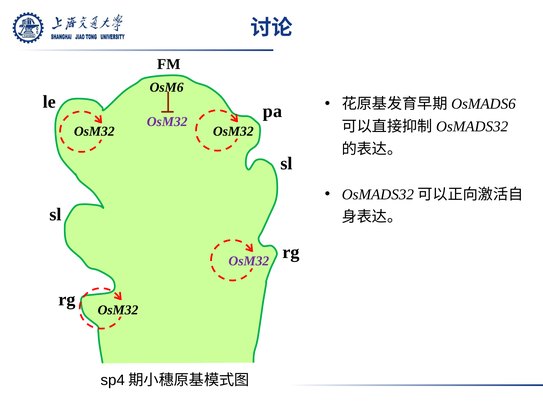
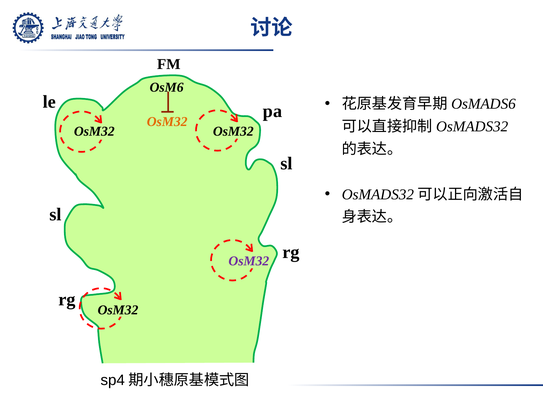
OsM32 colour: purple -> orange (167, 122)
